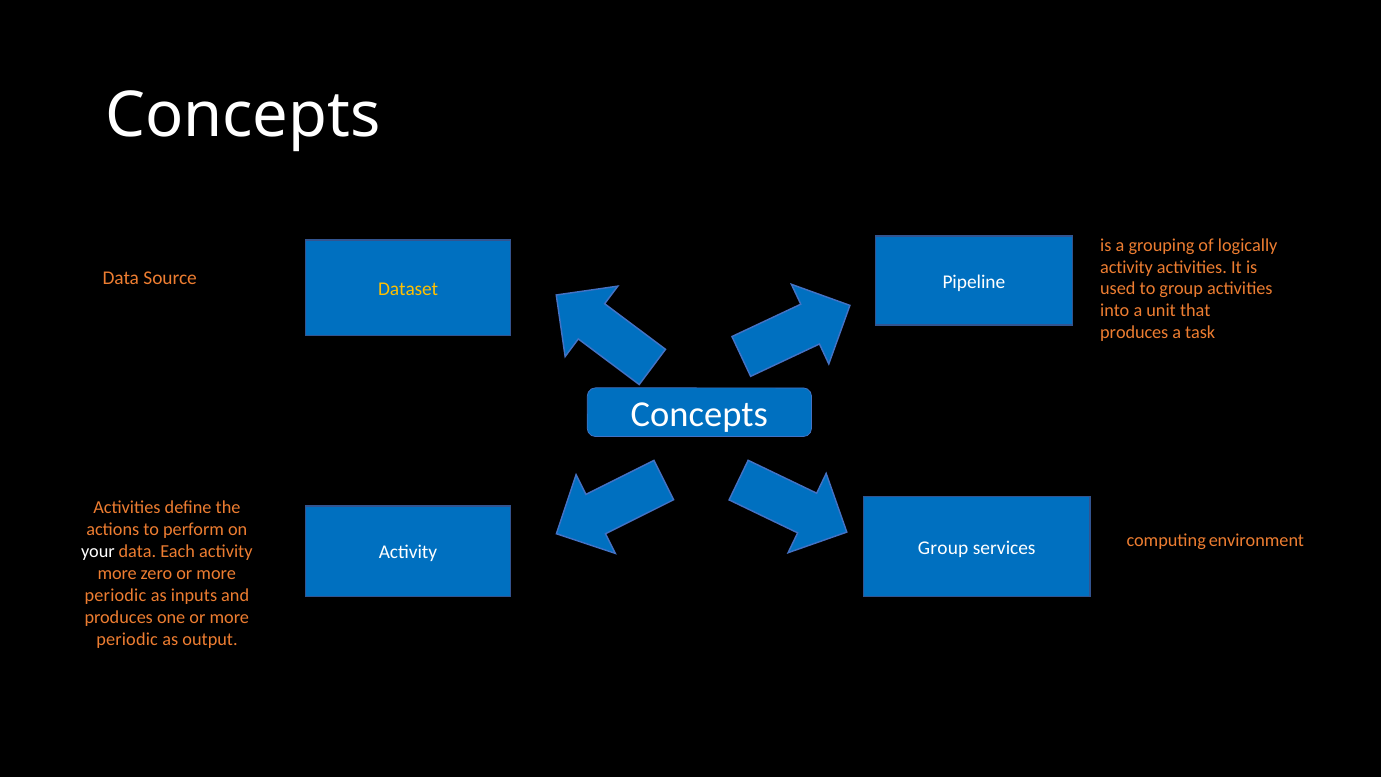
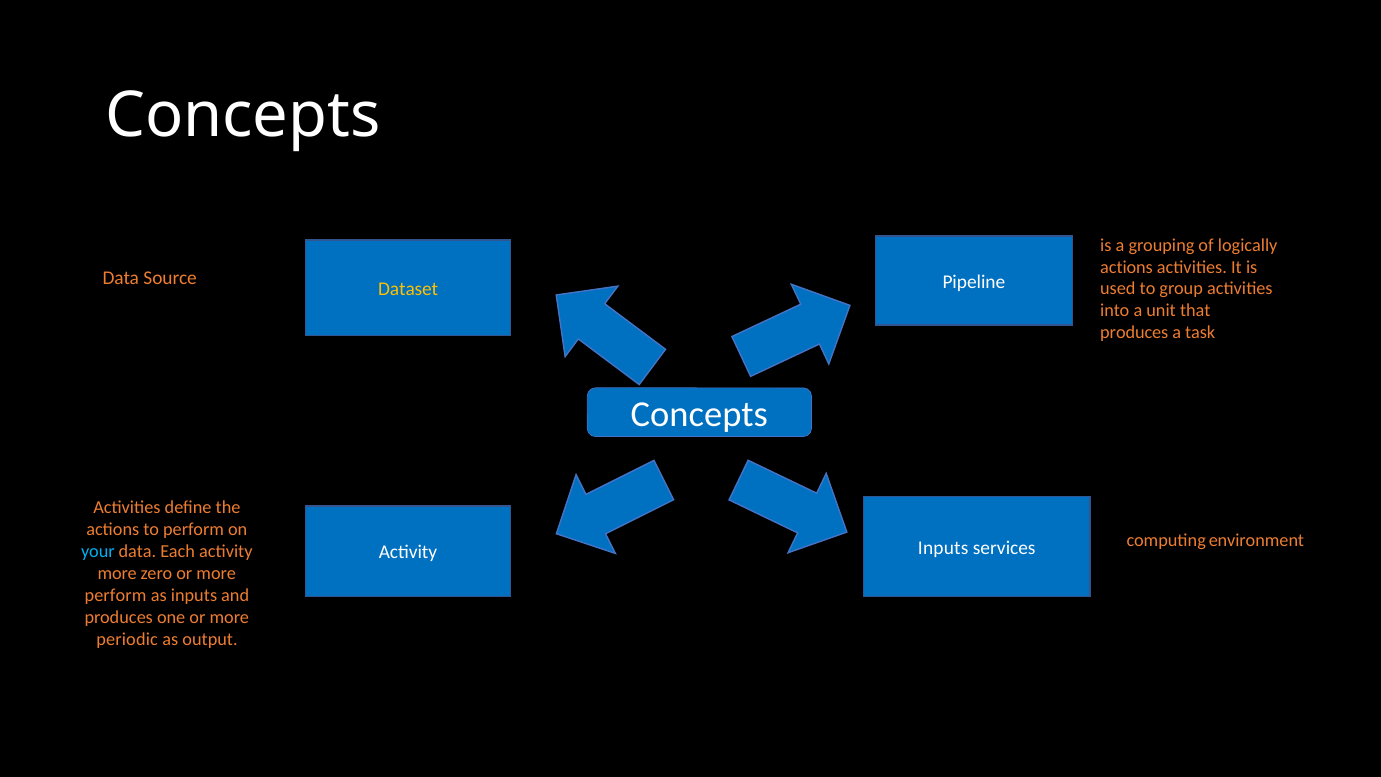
activity: activity -> actions (1127, 267)
Group: Group -> Inputs (943, 548)
your colour: white -> light blue (98, 551)
periodic: periodic -> perform (116, 595)
